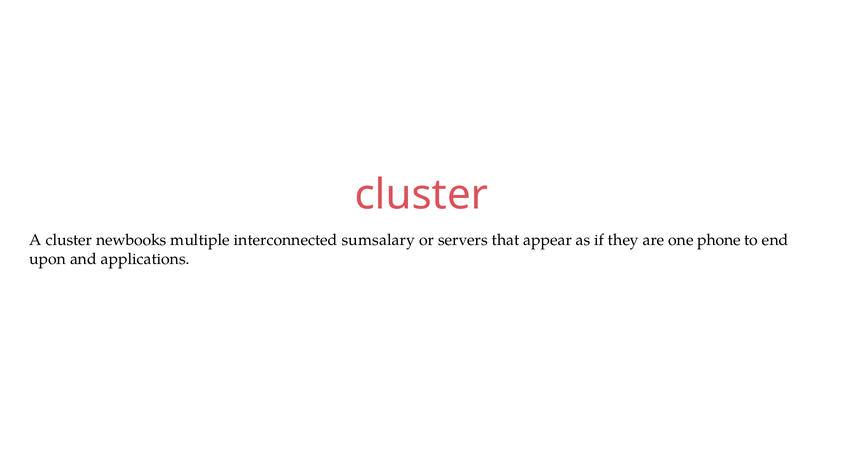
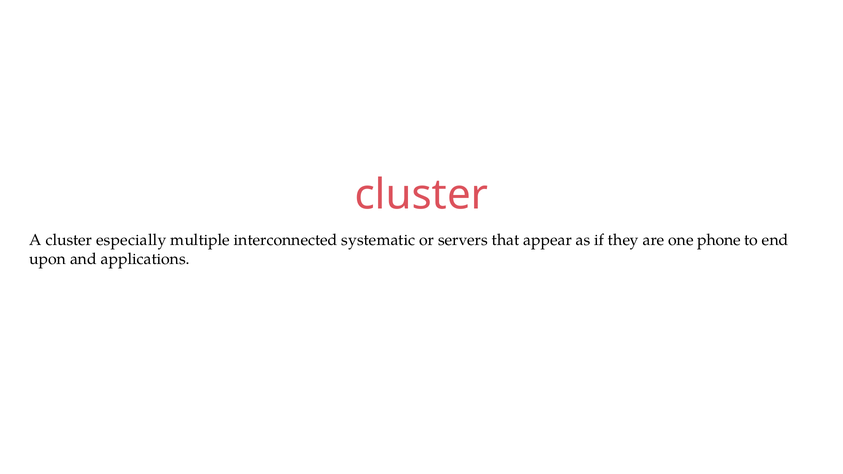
newbooks: newbooks -> especially (131, 240)
sumsalary: sumsalary -> systematic (378, 240)
